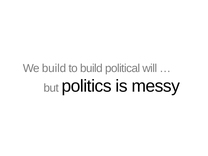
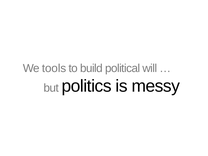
We build: build -> tools (54, 68)
